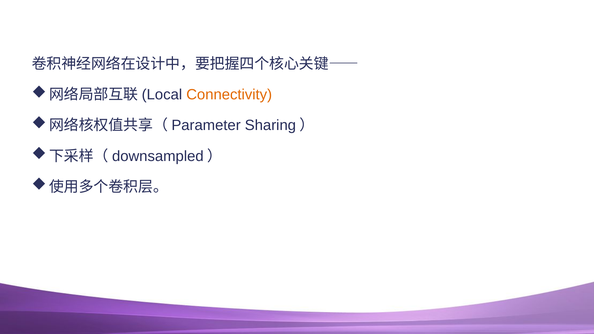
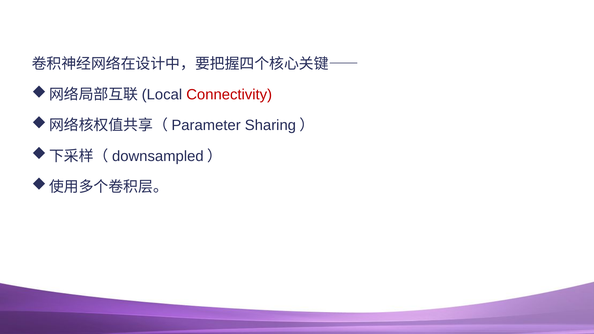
Connectivity colour: orange -> red (229, 95)
